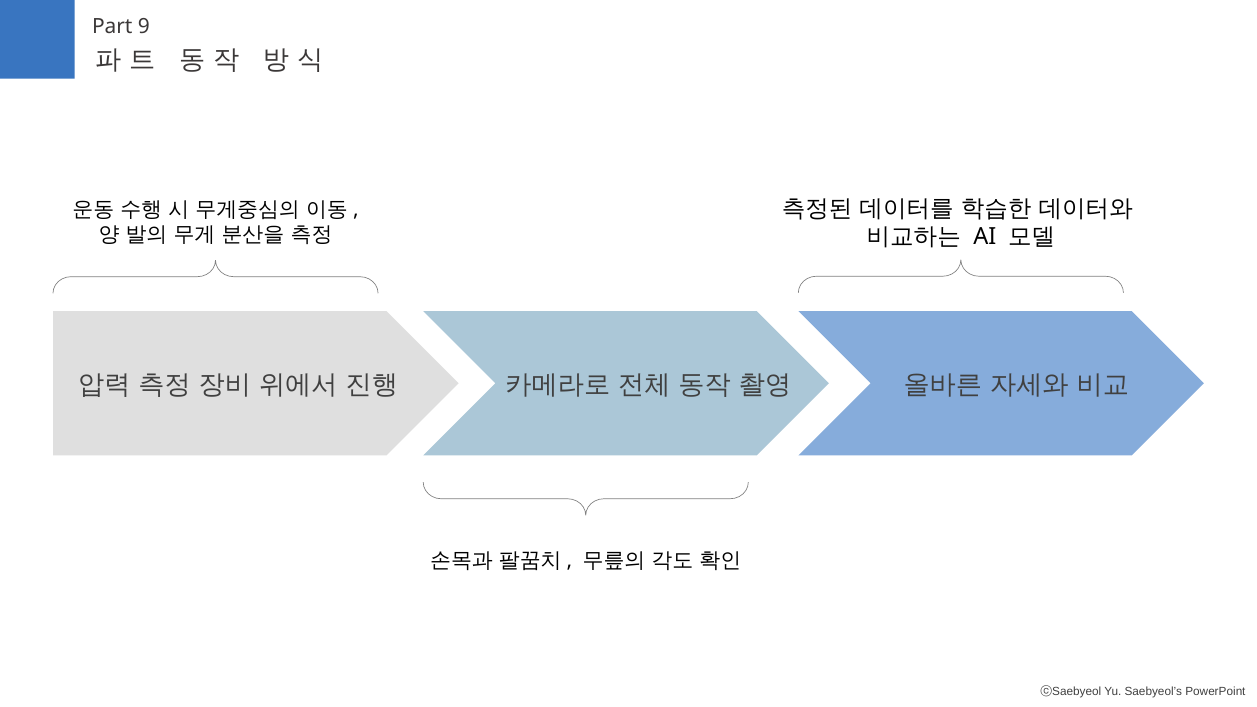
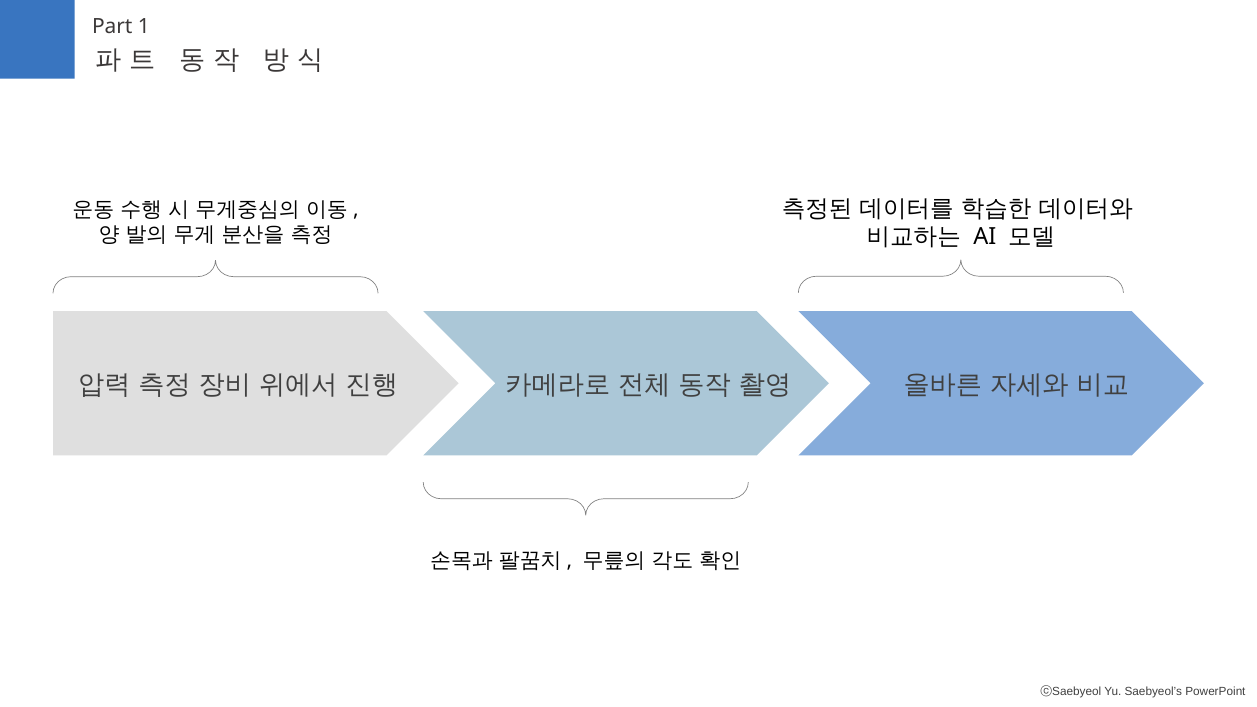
9: 9 -> 1 (144, 27)
